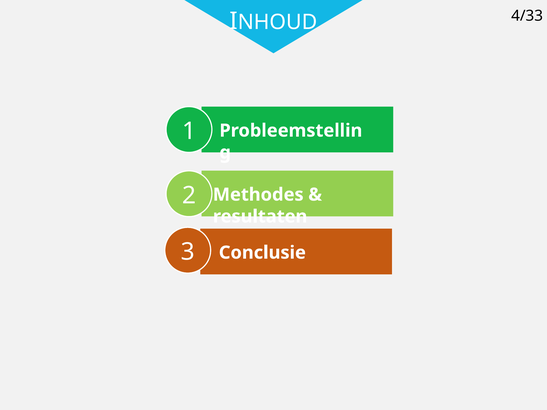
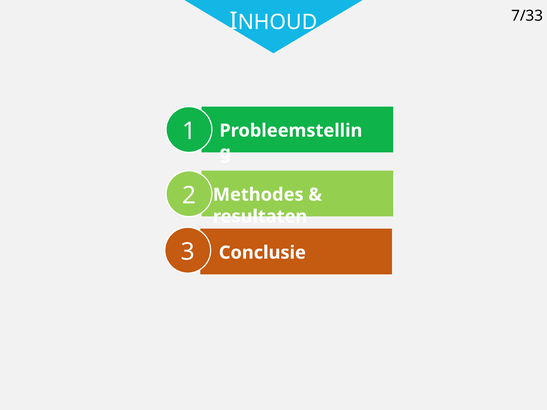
4/33: 4/33 -> 7/33 (527, 16)
